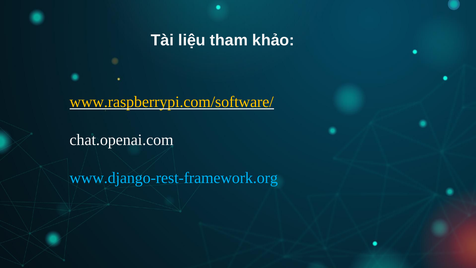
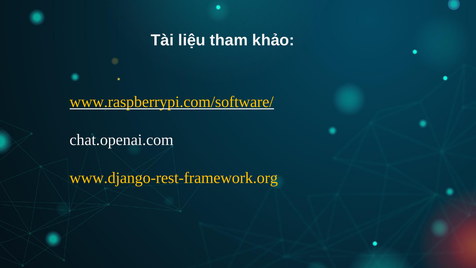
www.django-rest-framework.org colour: light blue -> yellow (174, 178)
